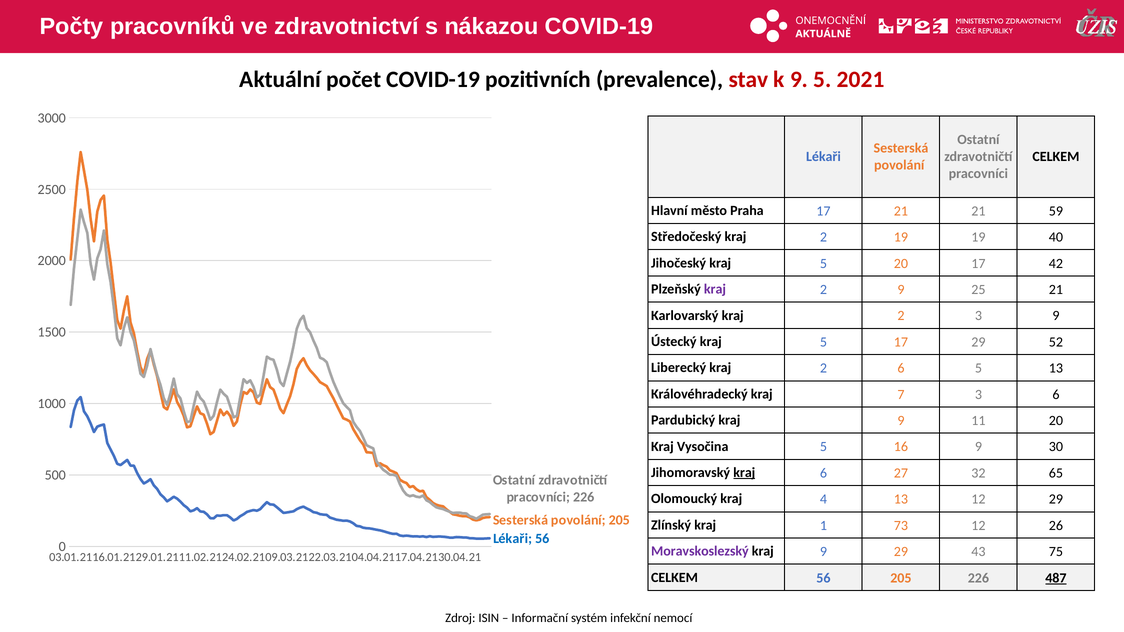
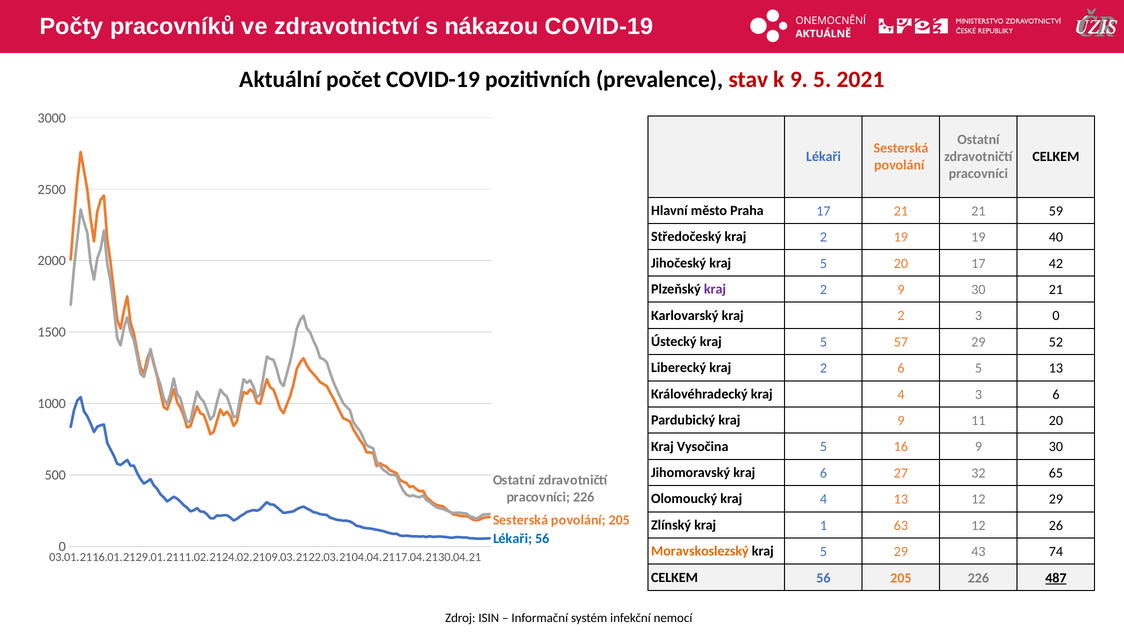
2 9 25: 25 -> 30 (978, 290)
3 9: 9 -> 0 (1056, 316)
5 17: 17 -> 57 (901, 342)
Královéhradecký kraj 7: 7 -> 4 (901, 395)
kraj underline: present -> none (744, 473)
73: 73 -> 63 (901, 526)
Moravskoslezský colour: purple -> orange (700, 551)
9: 9 -> 5 (824, 552)
75: 75 -> 74 (1056, 552)
